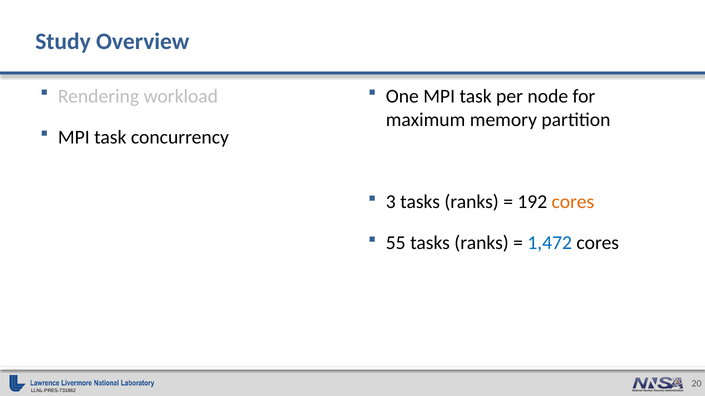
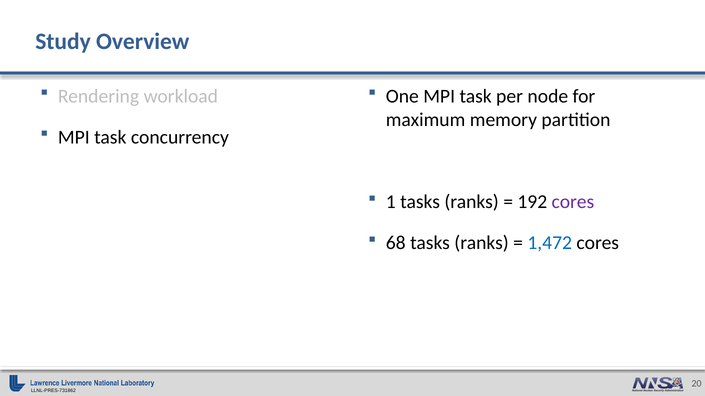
3: 3 -> 1 (391, 202)
cores colour: orange -> purple (573, 202)
55: 55 -> 68 (396, 243)
